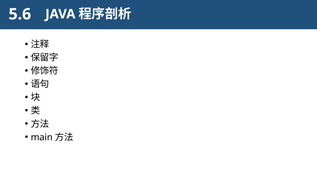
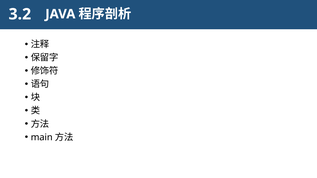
5.6: 5.6 -> 3.2 (20, 14)
